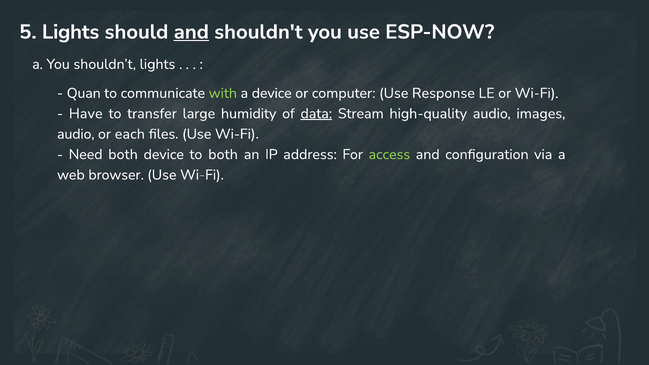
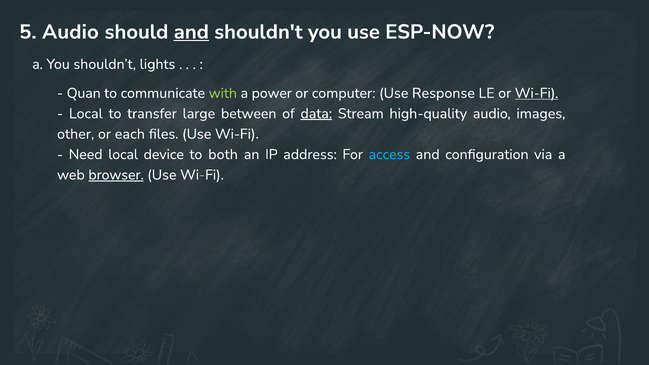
5 Lights: Lights -> Audio (70, 32)
a device: device -> power (272, 93)
Wi-Fi underline: none -> present (537, 93)
Have: Have -> Local (86, 114)
humidity: humidity -> between (249, 114)
audio: audio -> other (76, 134)
Need both: both -> local (123, 154)
access colour: light green -> light blue (389, 154)
browser underline: none -> present (116, 175)
